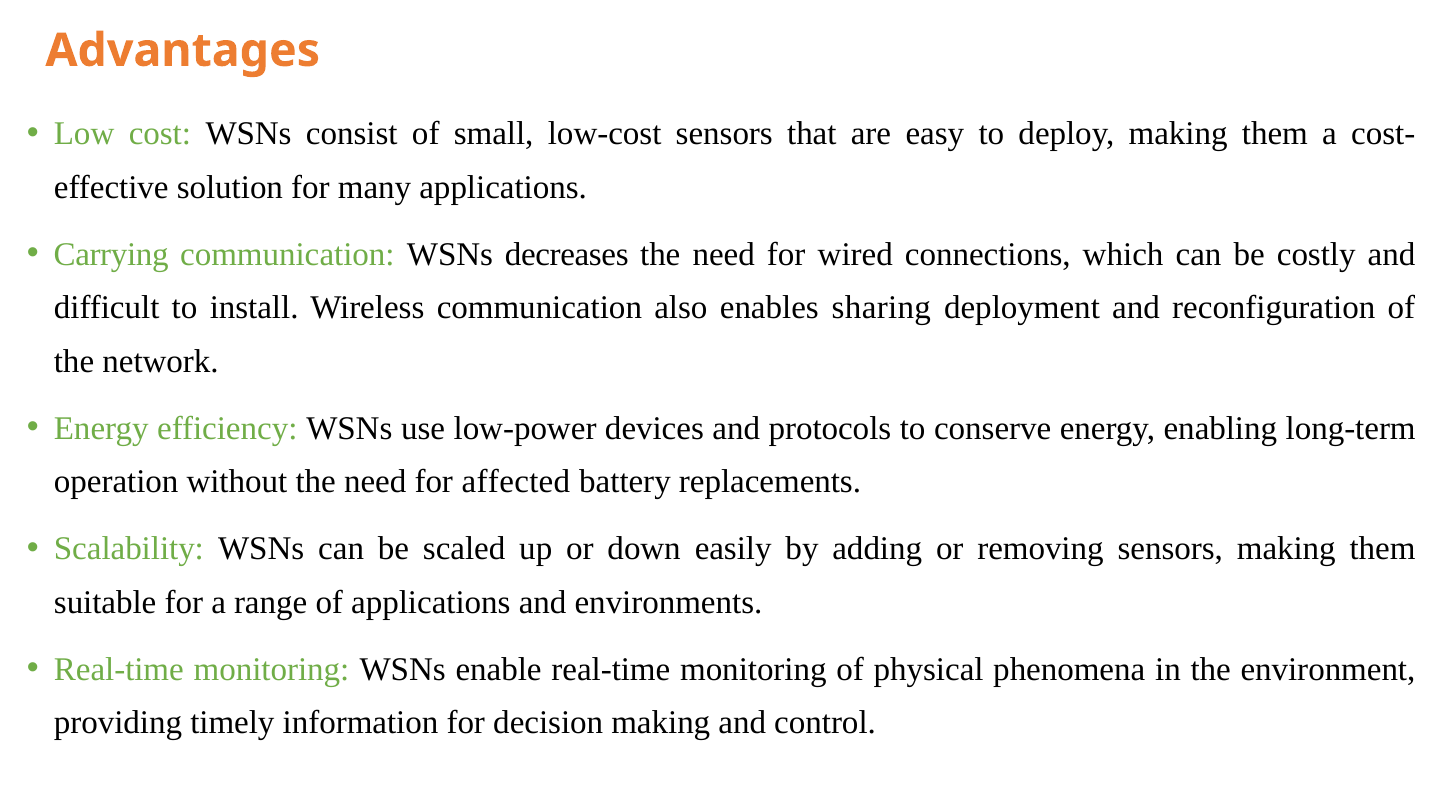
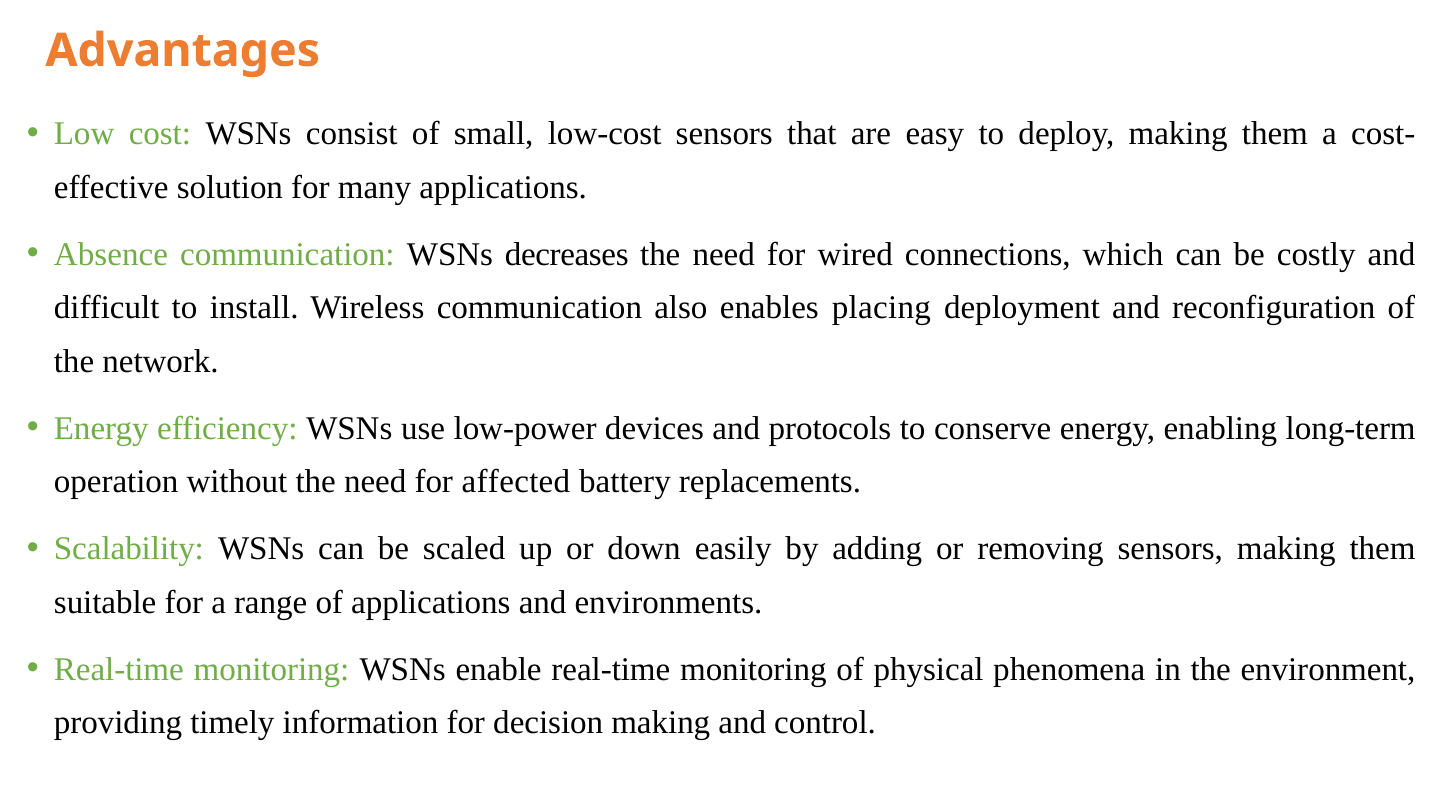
Carrying: Carrying -> Absence (111, 254)
sharing: sharing -> placing (881, 308)
